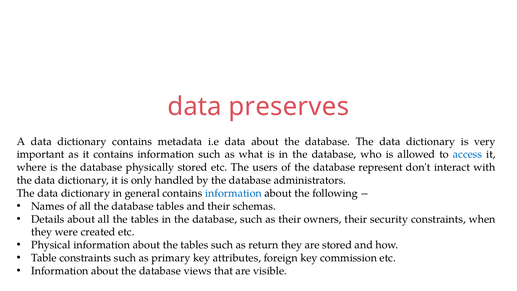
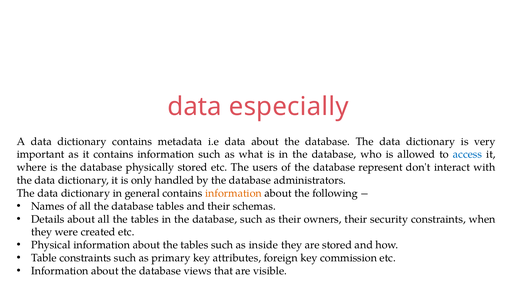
preserves: preserves -> especially (289, 107)
information colour: blue -> orange (233, 193)
return: return -> inside (263, 245)
